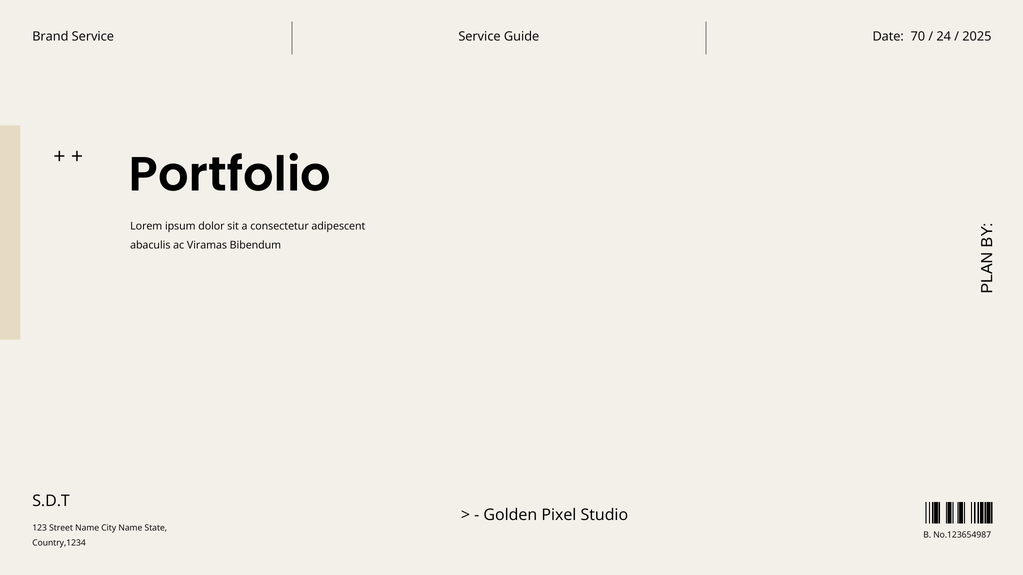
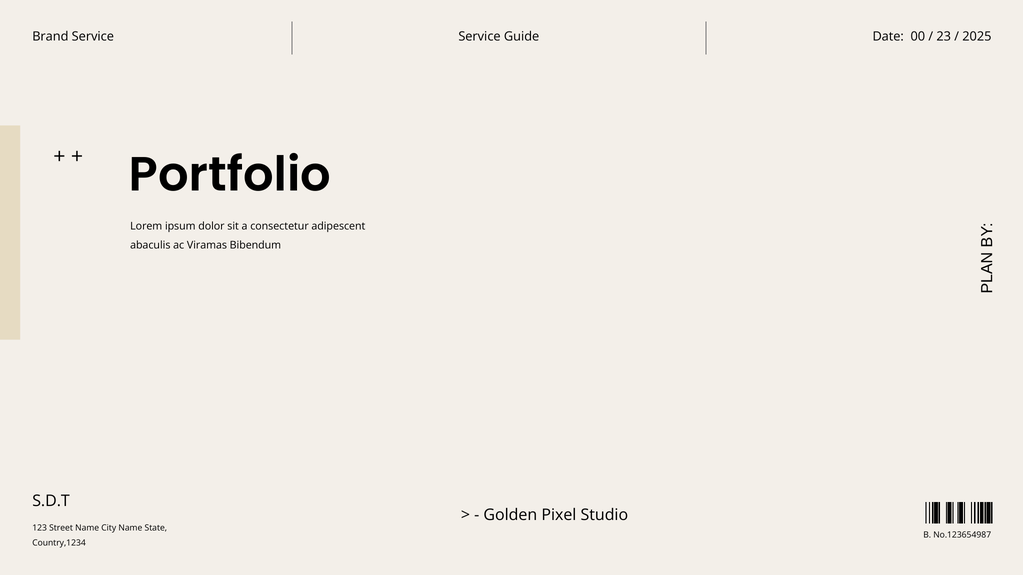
70: 70 -> 00 (918, 37)
24: 24 -> 23 (944, 37)
